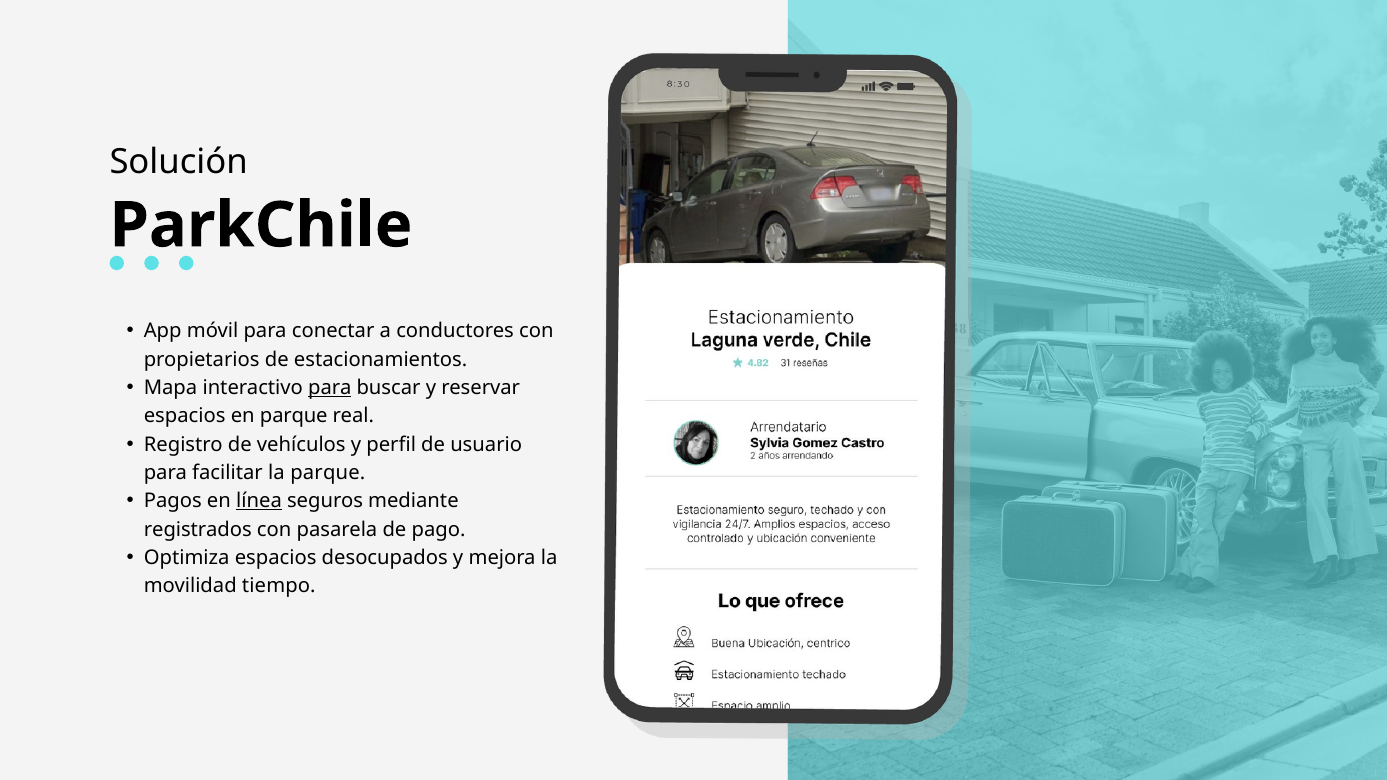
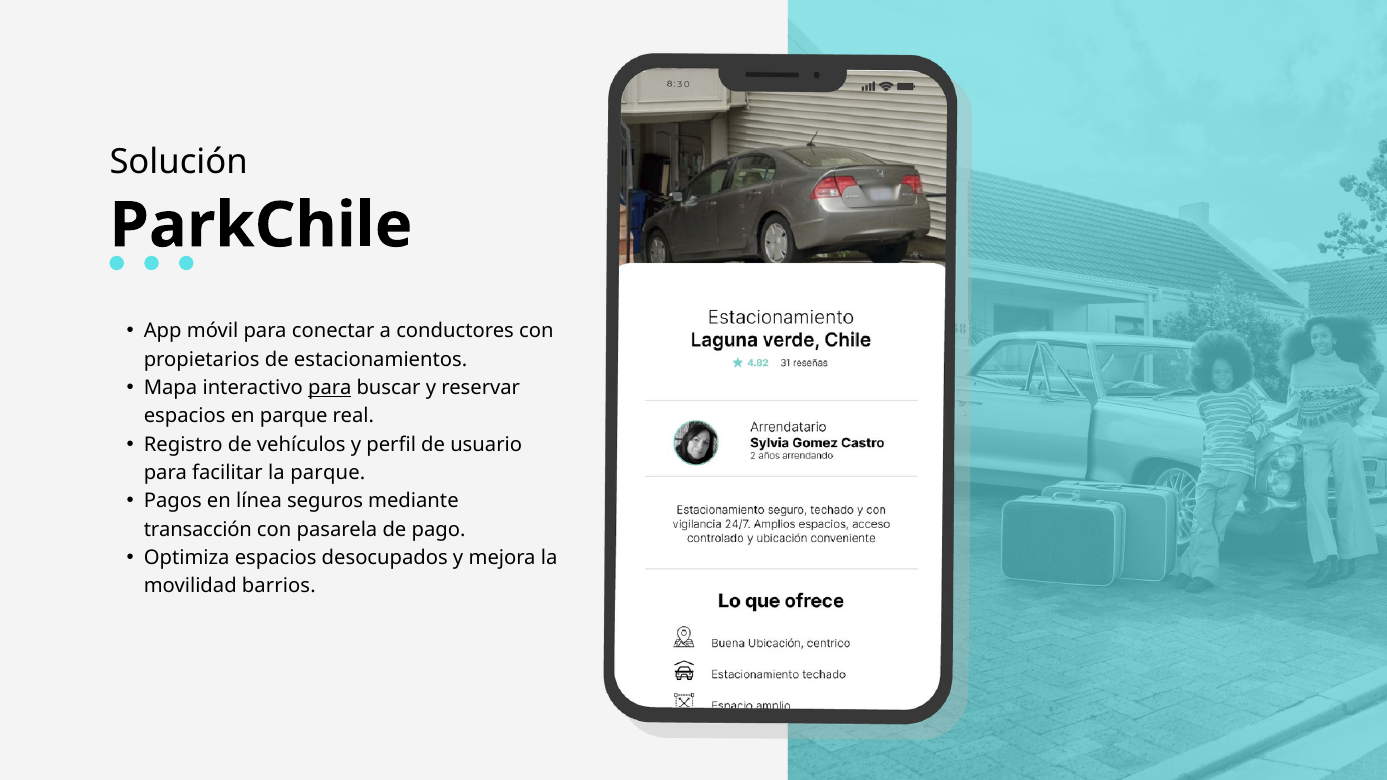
línea underline: present -> none (259, 501)
registrados: registrados -> transacción (198, 530)
tiempo: tiempo -> barrios (279, 586)
